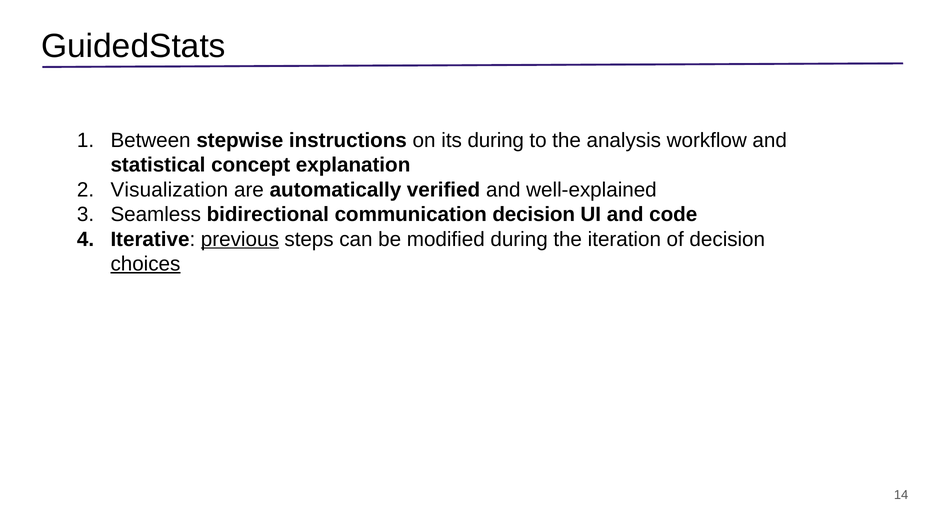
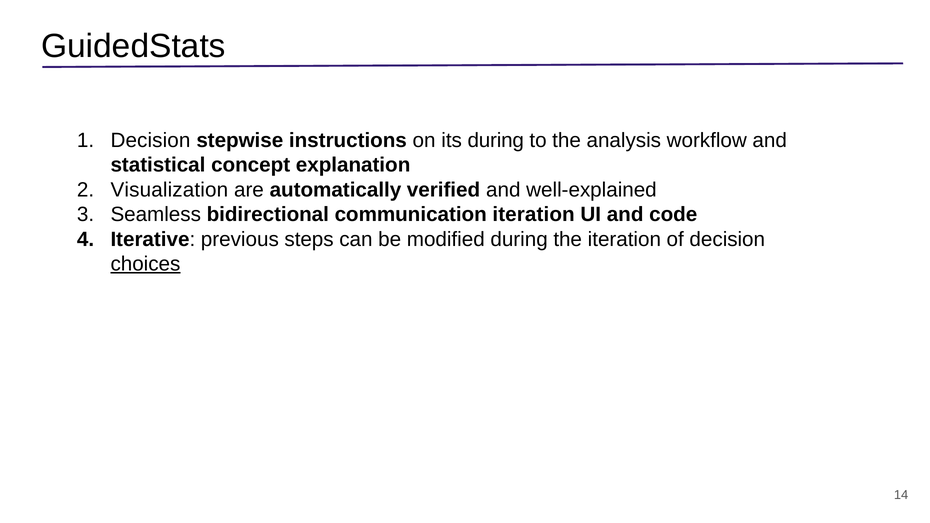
Between: Between -> Decision (150, 140)
communication decision: decision -> iteration (534, 215)
previous underline: present -> none (240, 239)
